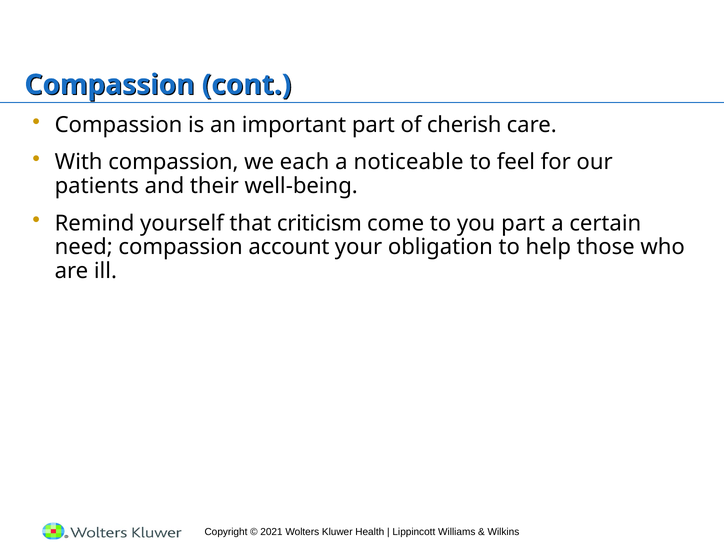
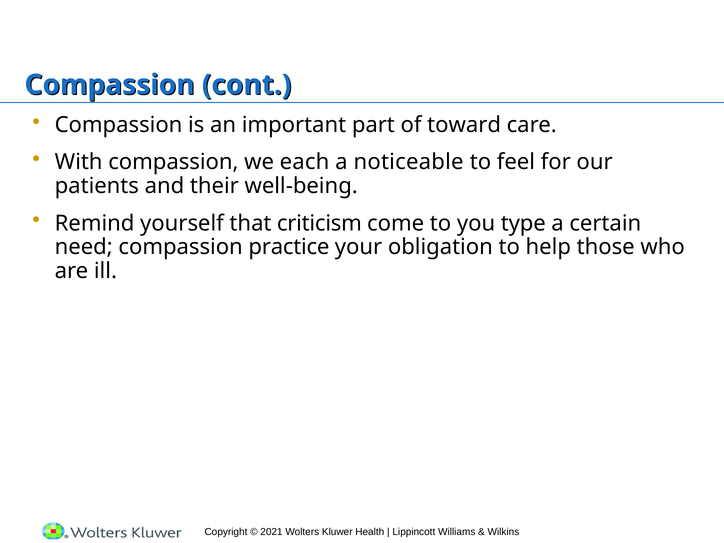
cherish: cherish -> toward (464, 125)
you part: part -> type (523, 223)
account: account -> practice (289, 247)
